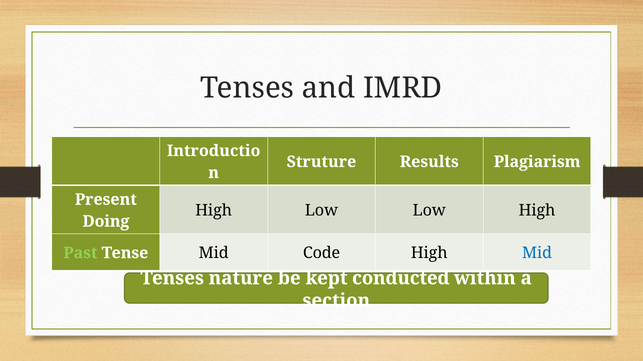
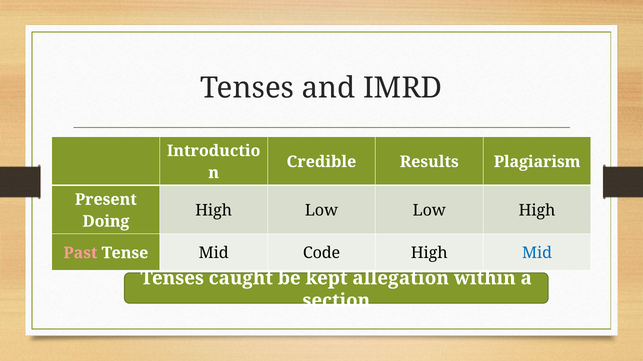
Struture: Struture -> Credible (321, 162)
Past colour: light green -> pink (80, 253)
nature: nature -> caught (241, 279)
conducted: conducted -> allegation (401, 279)
